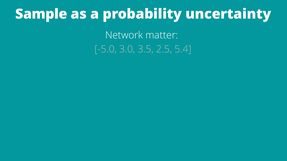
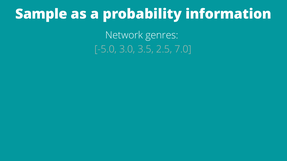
uncertainty: uncertainty -> information (228, 14)
matter: matter -> genres (162, 35)
5.4: 5.4 -> 7.0 (183, 49)
